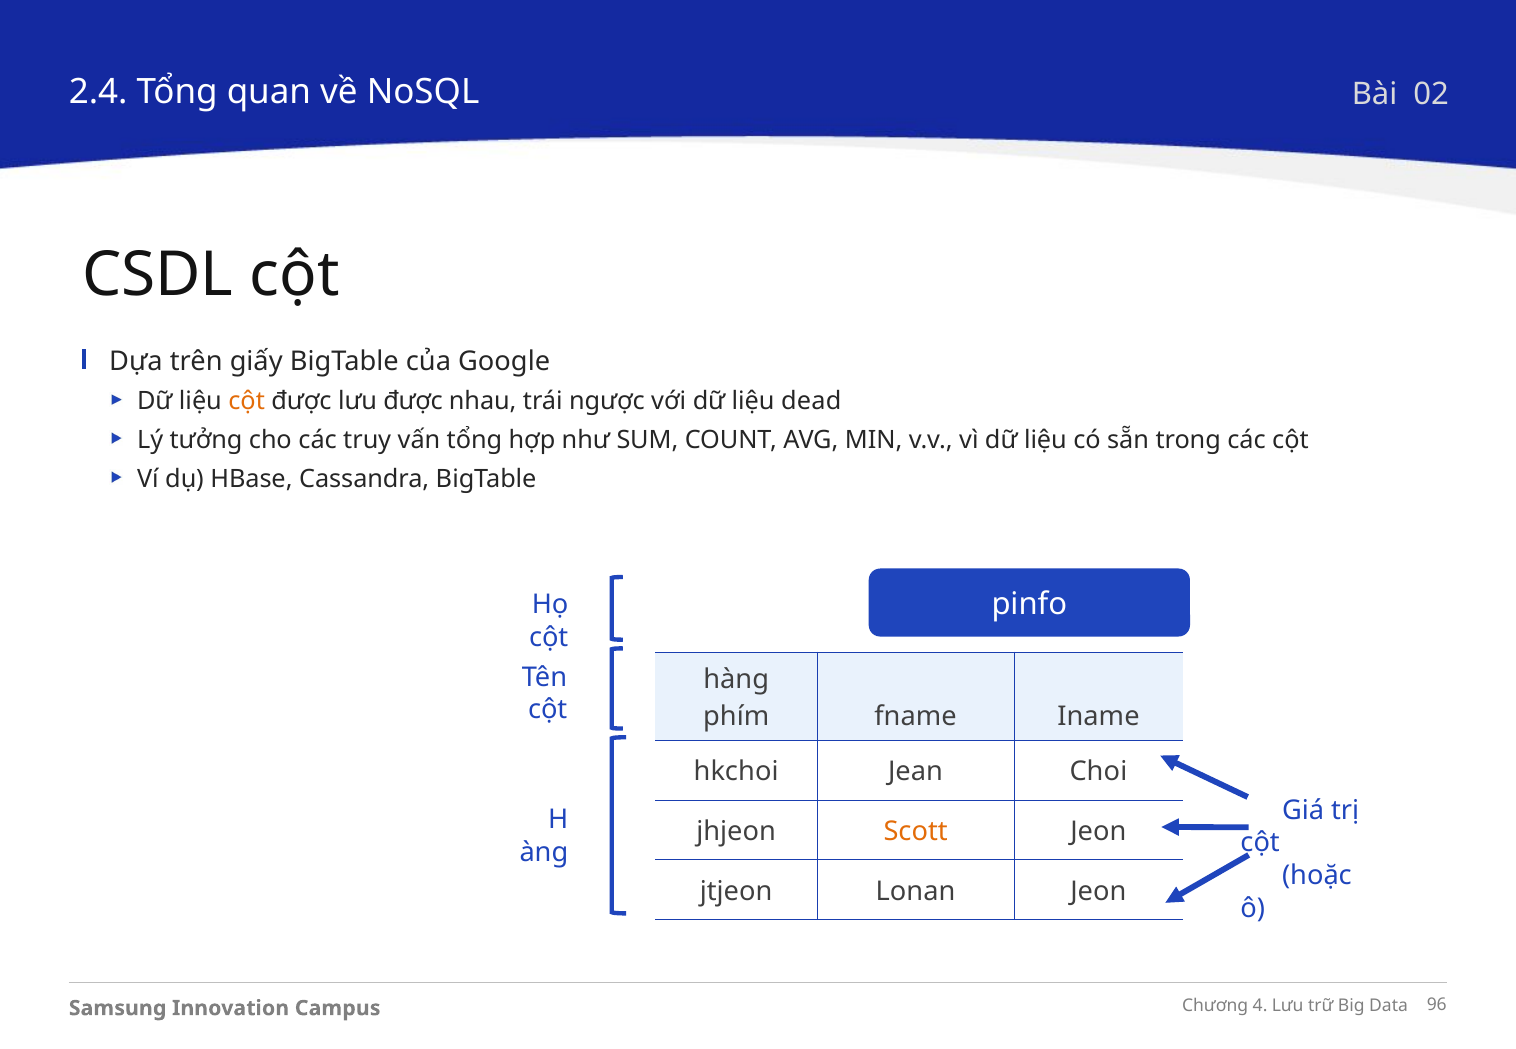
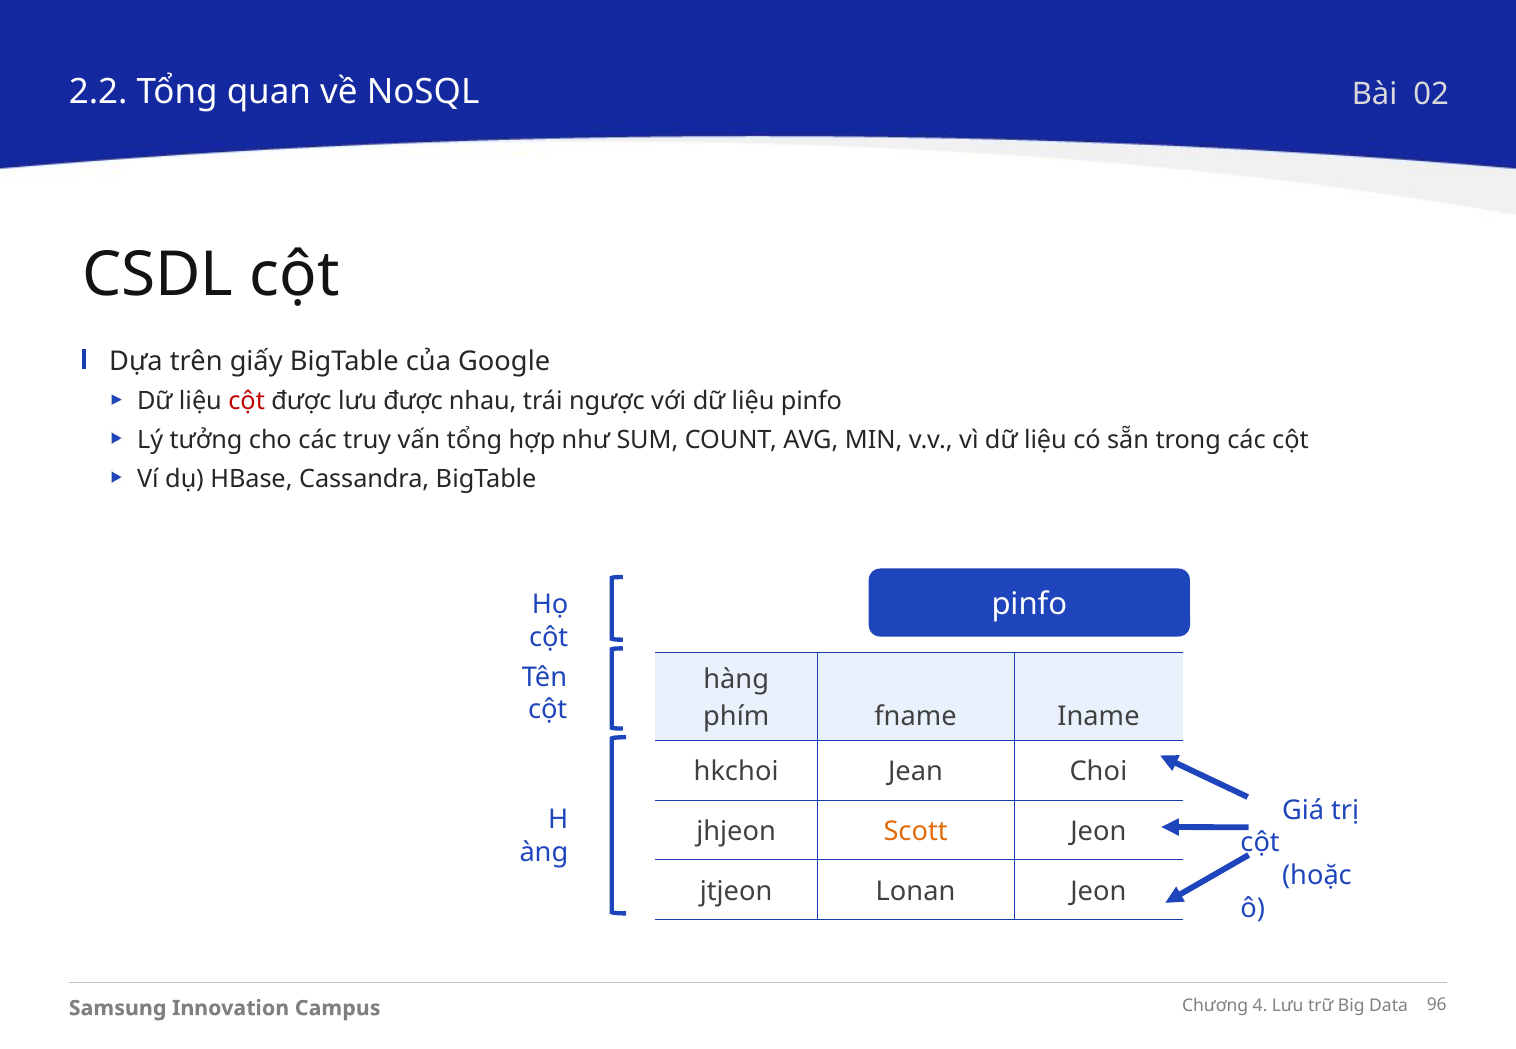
2.4: 2.4 -> 2.2 (98, 92)
cột colour: orange -> red (247, 401)
liệu dead: dead -> pinfo (811, 401)
